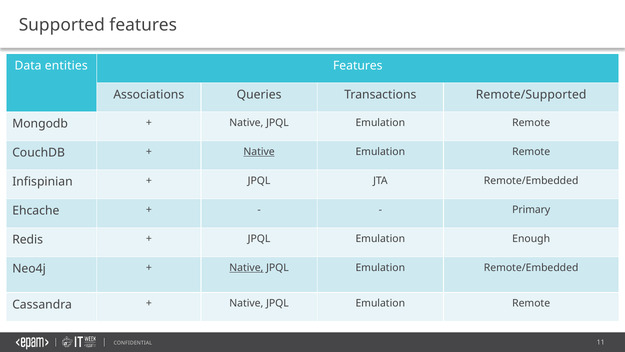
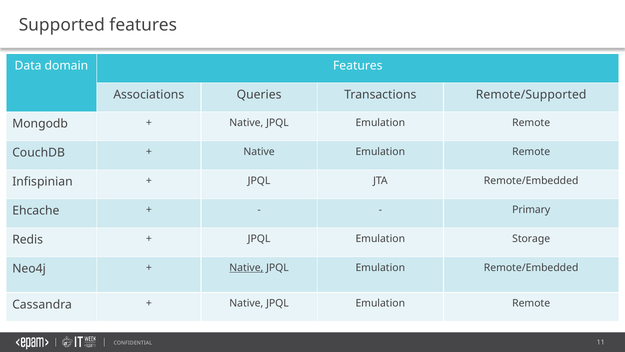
entities: entities -> domain (66, 66)
Native underline: present -> none (259, 151)
Enough: Enough -> Storage (531, 238)
